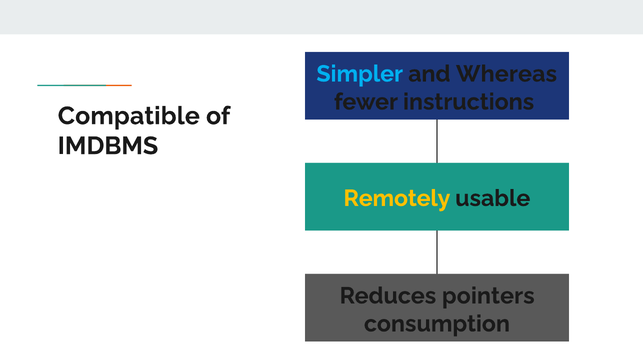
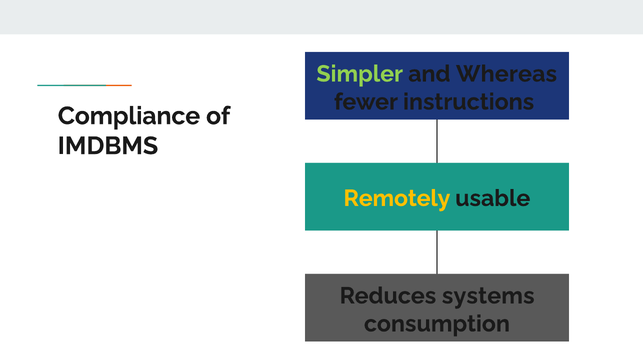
Simpler colour: light blue -> light green (360, 74)
Compatible: Compatible -> Compliance (129, 116)
pointers: pointers -> systems (488, 296)
